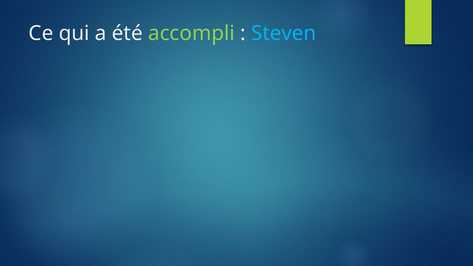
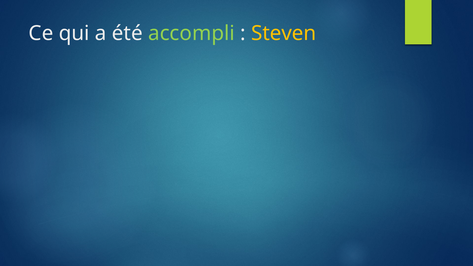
Steven colour: light blue -> yellow (284, 33)
